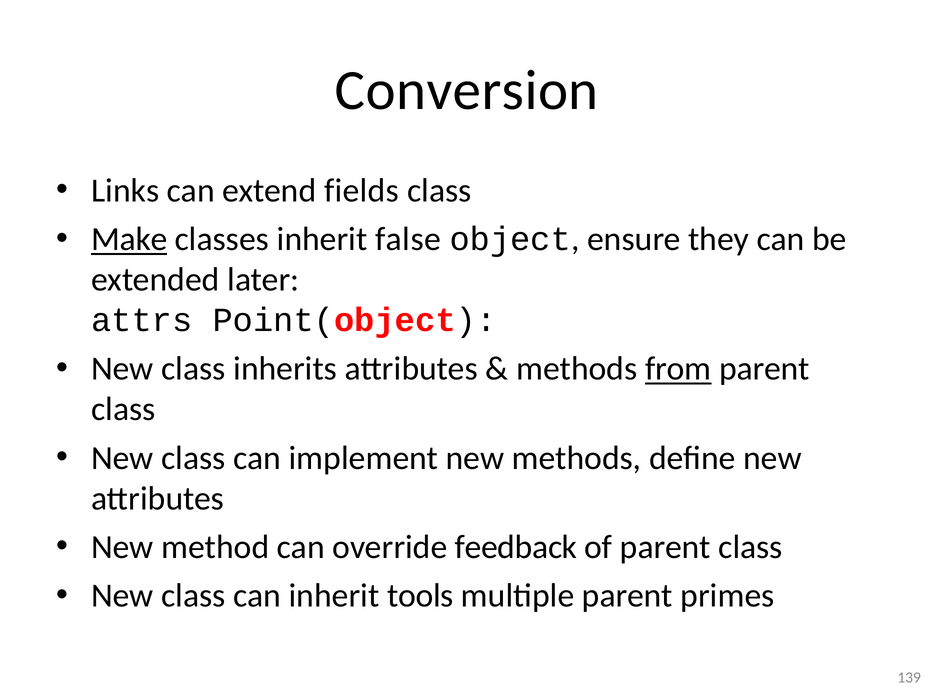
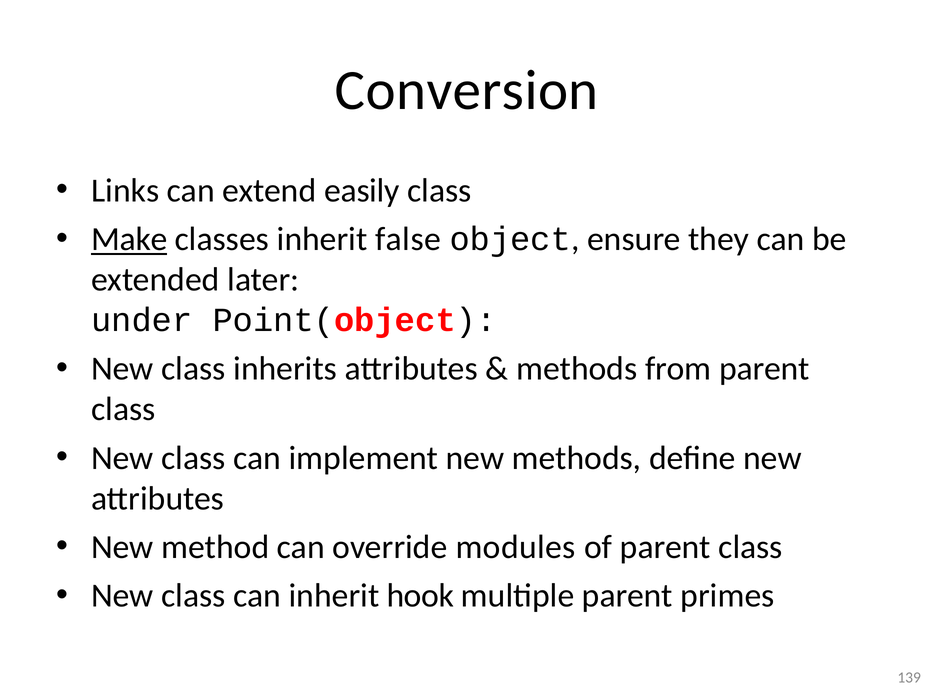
fields: fields -> easily (362, 191)
attrs: attrs -> under (142, 320)
from underline: present -> none (678, 369)
feedback: feedback -> modules (516, 548)
tools: tools -> hook (420, 596)
